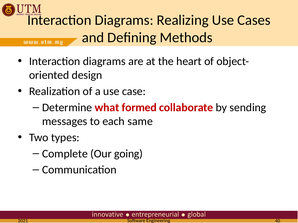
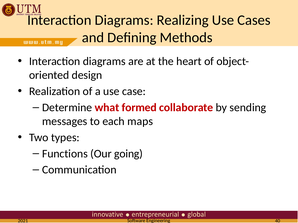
same: same -> maps (140, 122)
Complete: Complete -> Functions (65, 154)
